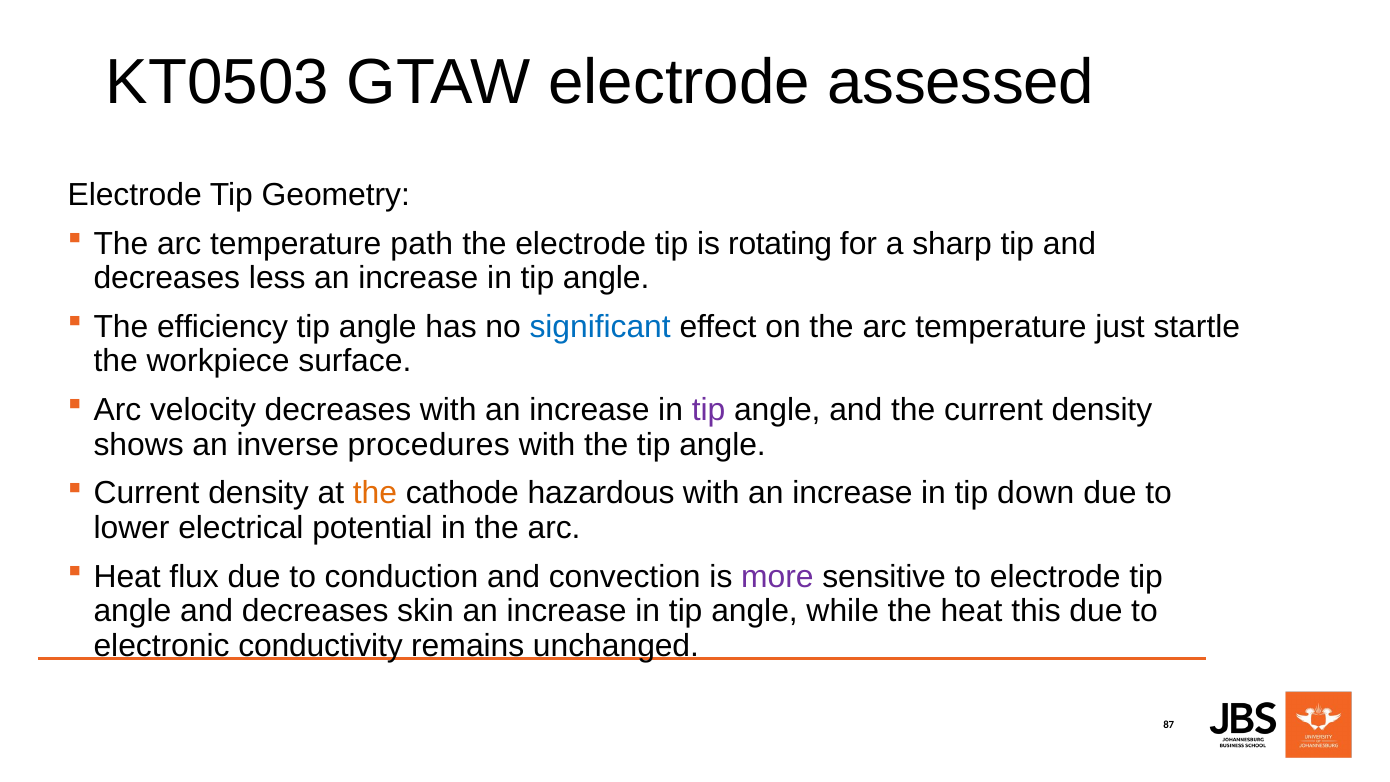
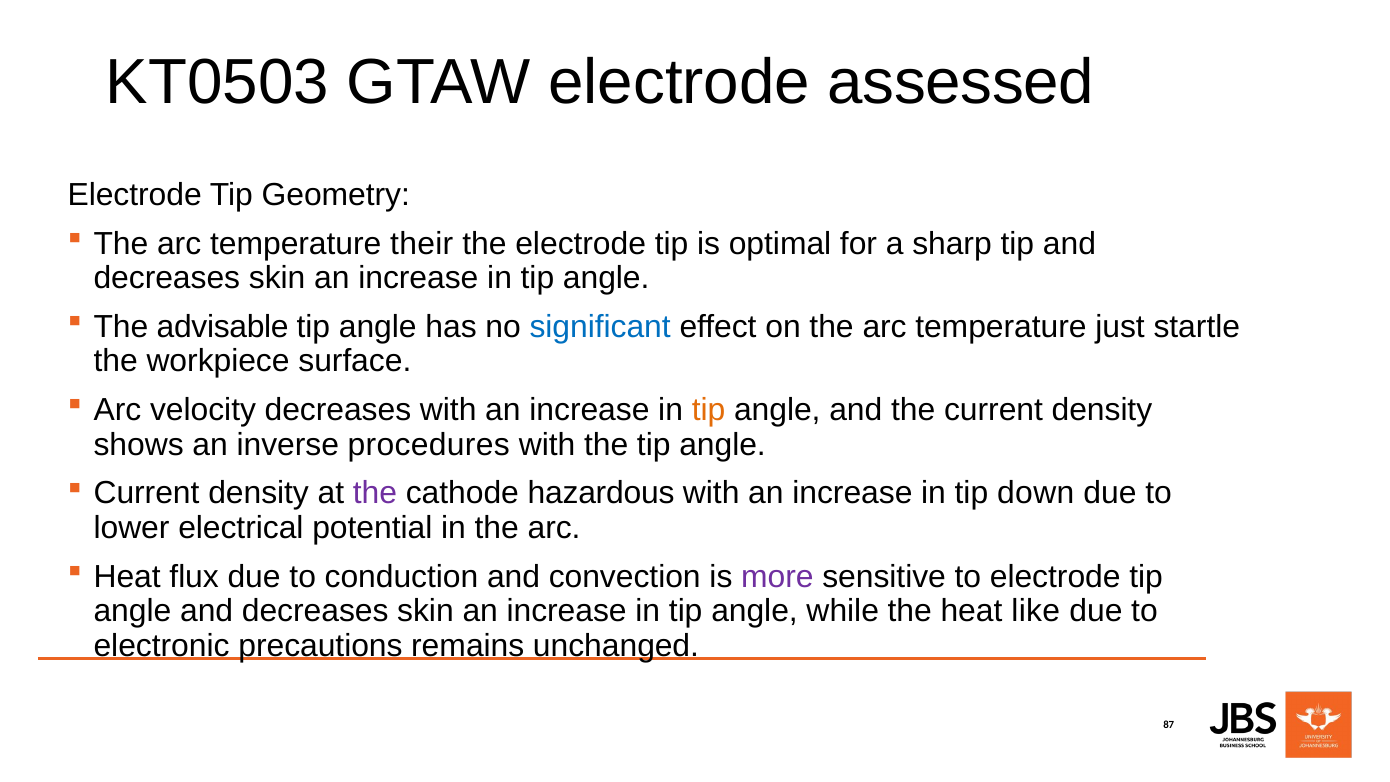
path: path -> their (422, 244)
rotating: rotating -> optimal (780, 244)
less: less -> skin (277, 278)
efficiency: efficiency -> advisable (223, 327)
tip colour: purple -> orange (709, 410)
the colour: orange -> purple (375, 493)
this: this -> like (1036, 611)
conductivity: conductivity -> precautions (320, 645)
